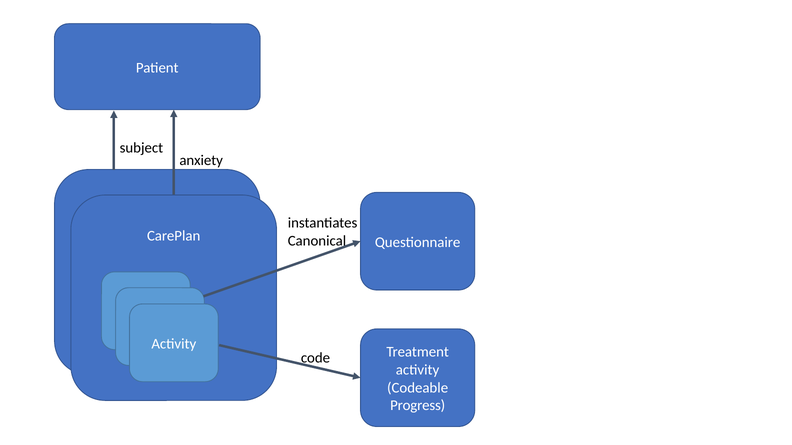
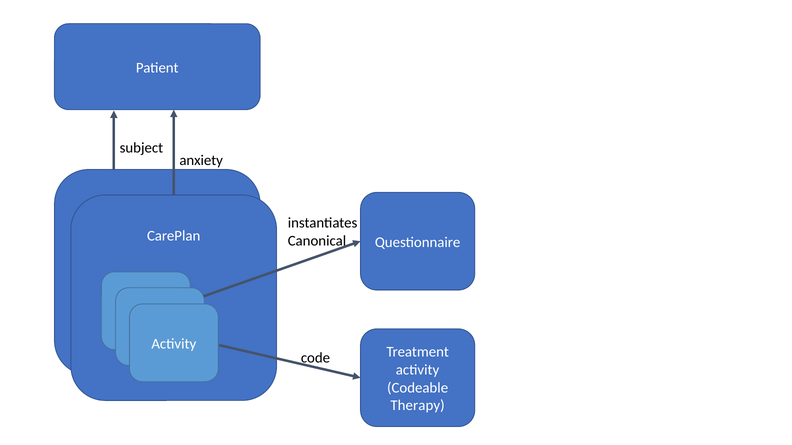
Progress: Progress -> Therapy (418, 406)
